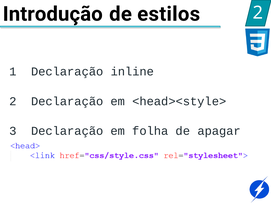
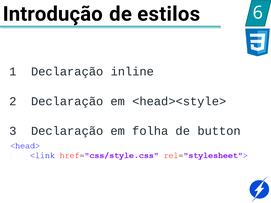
estilos 2: 2 -> 6 (258, 13)
apagar: apagar -> button (219, 131)
